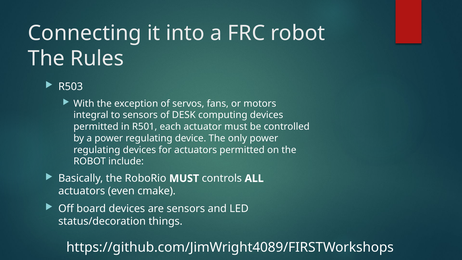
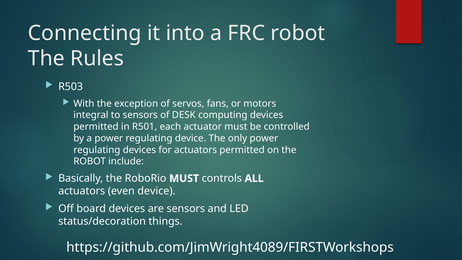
even cmake: cmake -> device (156, 191)
